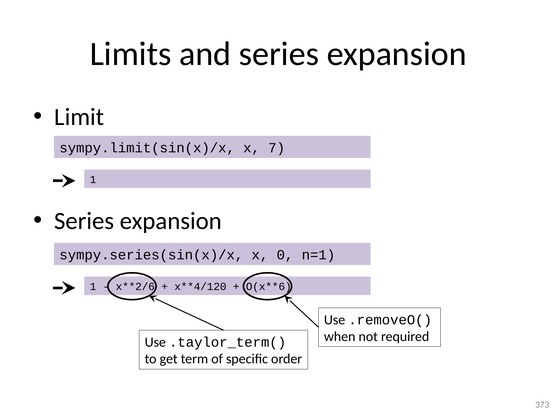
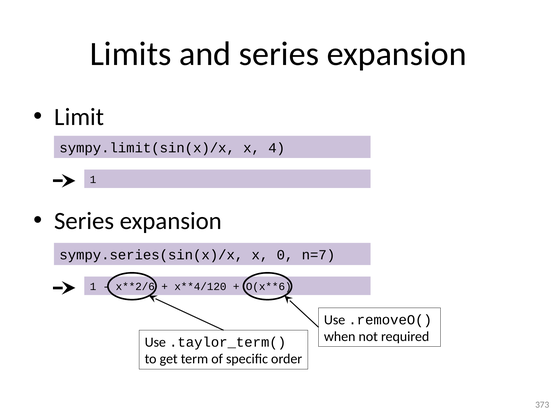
7: 7 -> 4 (277, 148)
n=1: n=1 -> n=7 (318, 255)
